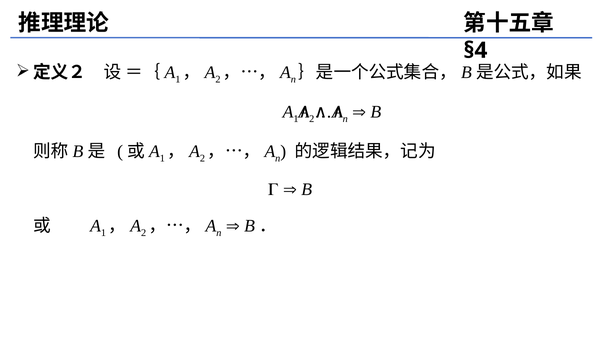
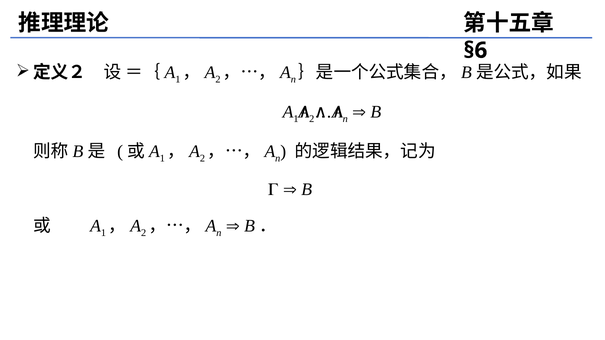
§4: §4 -> §6 (475, 50)
